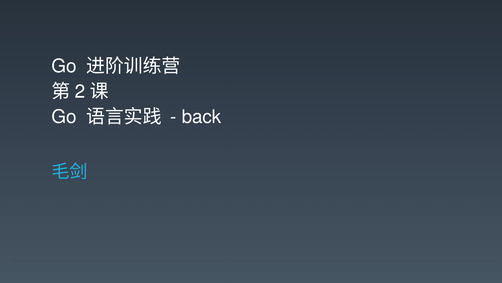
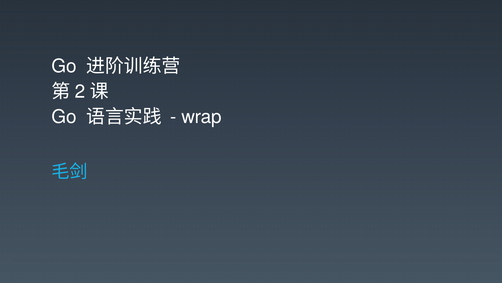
back: back -> wrap (202, 117)
